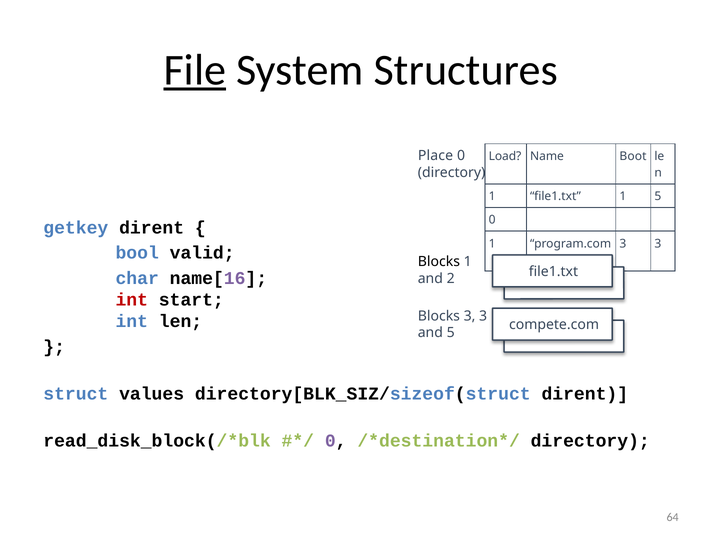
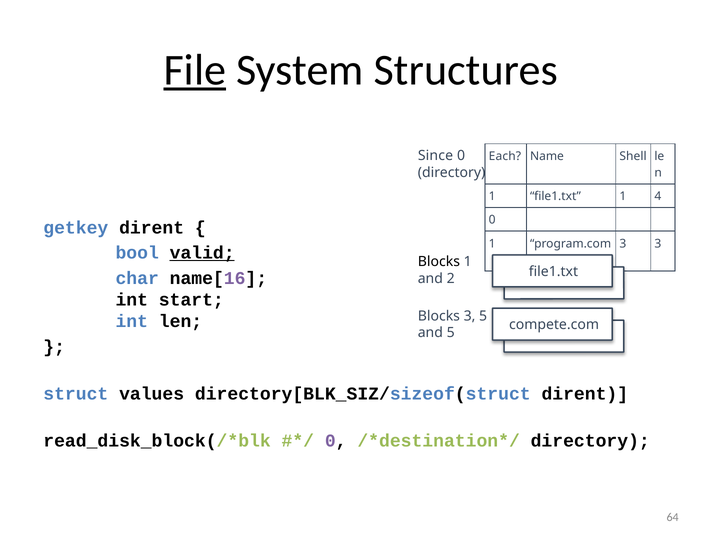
Place: Place -> Since (436, 156)
Load: Load -> Each (505, 156)
Boot: Boot -> Shell (633, 156)
1 5: 5 -> 4 (658, 196)
valid underline: none -> present (202, 253)
int colour: red -> black (132, 300)
Blocks 3 3: 3 -> 5 (483, 316)
